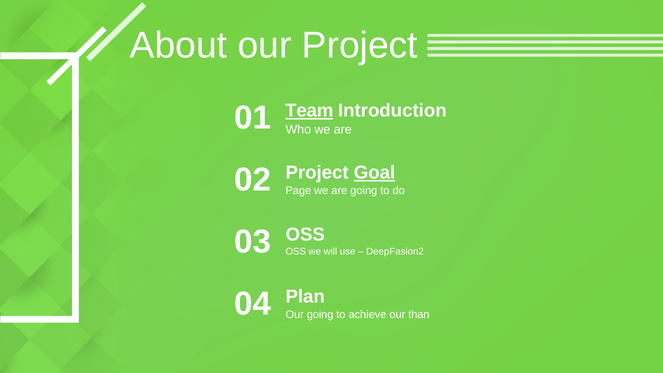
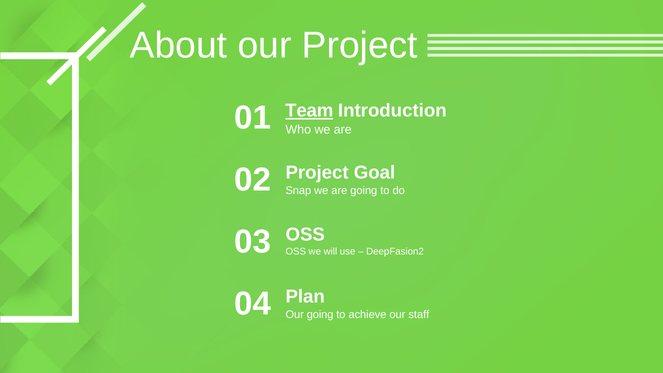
Goal underline: present -> none (375, 173)
Page: Page -> Snap (298, 191)
than: than -> staff (419, 315)
